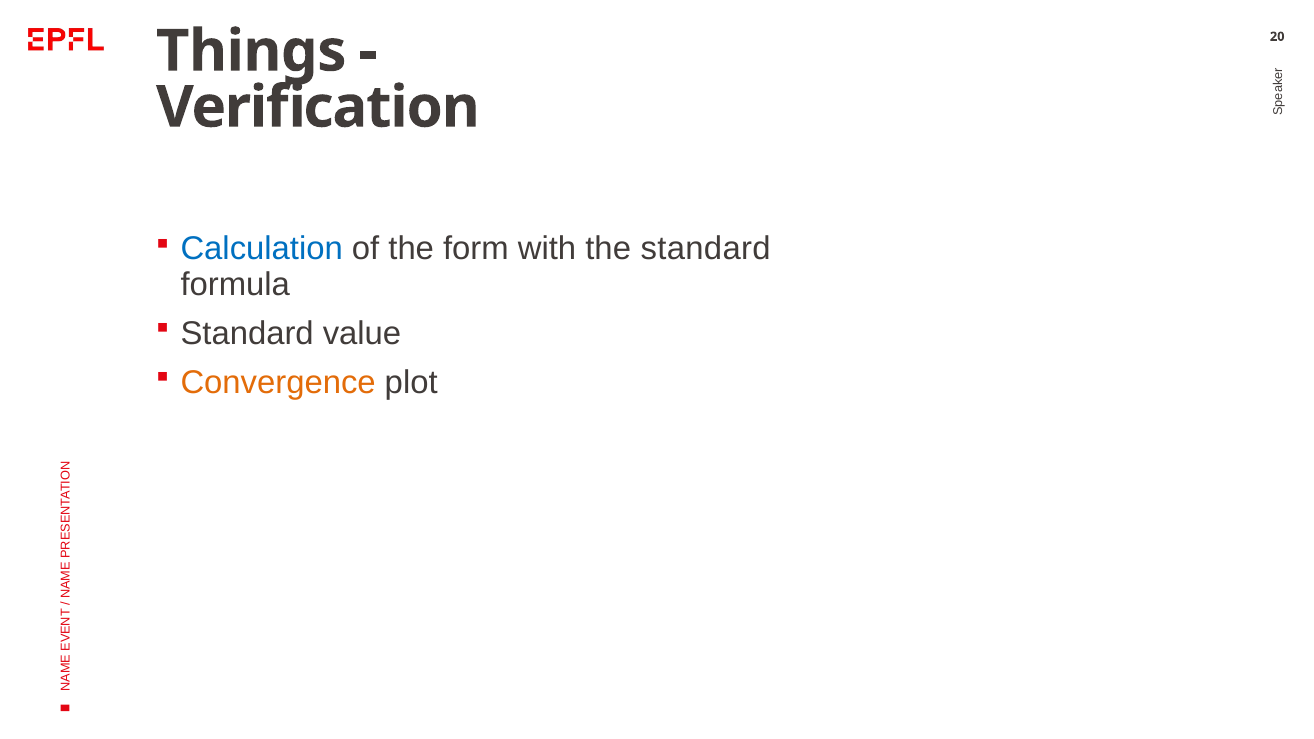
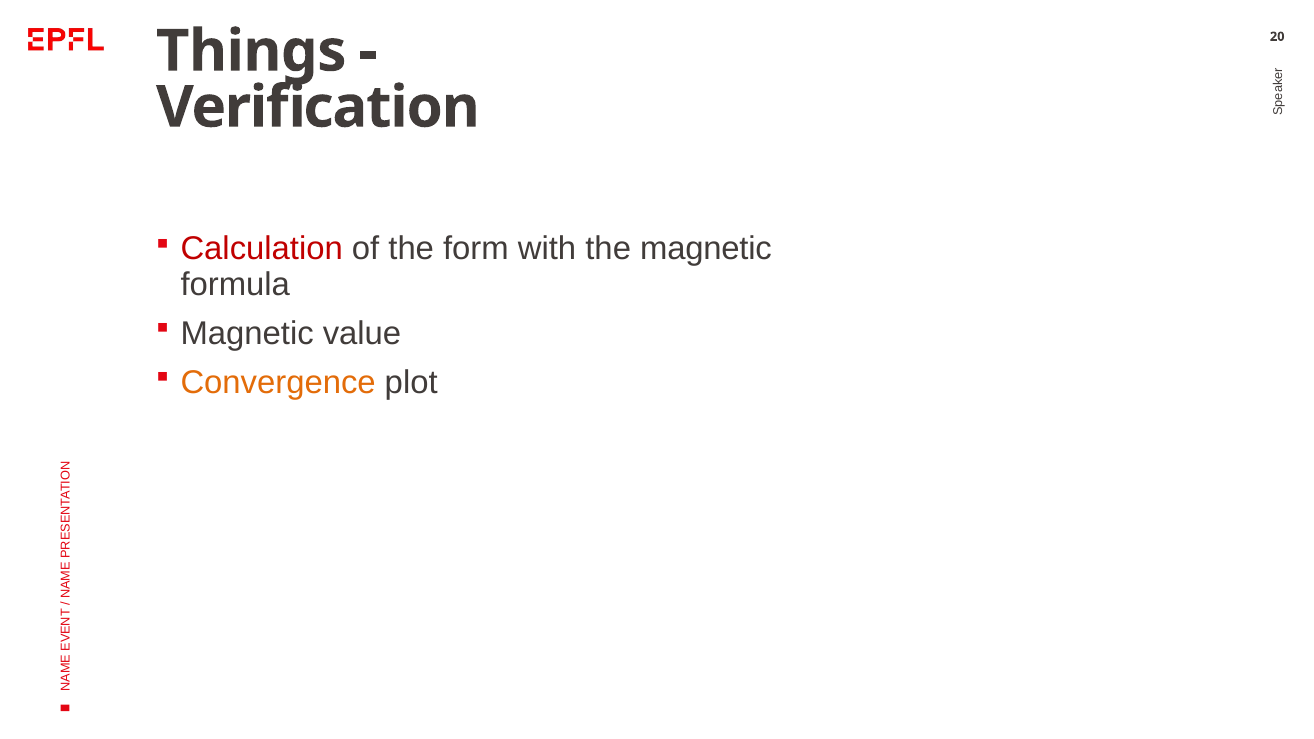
Calculation colour: blue -> red (262, 249)
the standard: standard -> magnetic (706, 249)
Standard: Standard -> Magnetic (247, 334)
